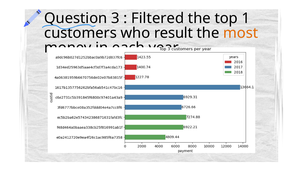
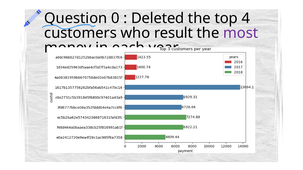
3: 3 -> 0 (115, 18)
Filtered: Filtered -> Deleted (158, 18)
1: 1 -> 4 (246, 18)
most colour: orange -> purple (241, 33)
